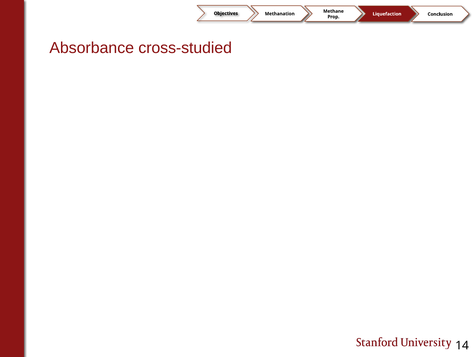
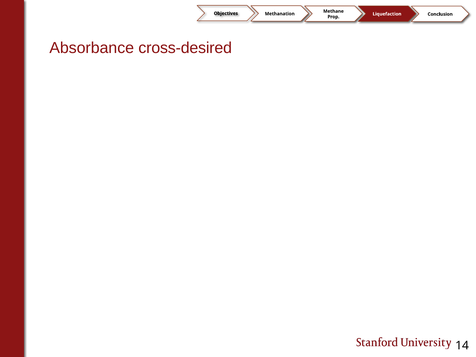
cross-studied: cross-studied -> cross-desired (185, 48)
